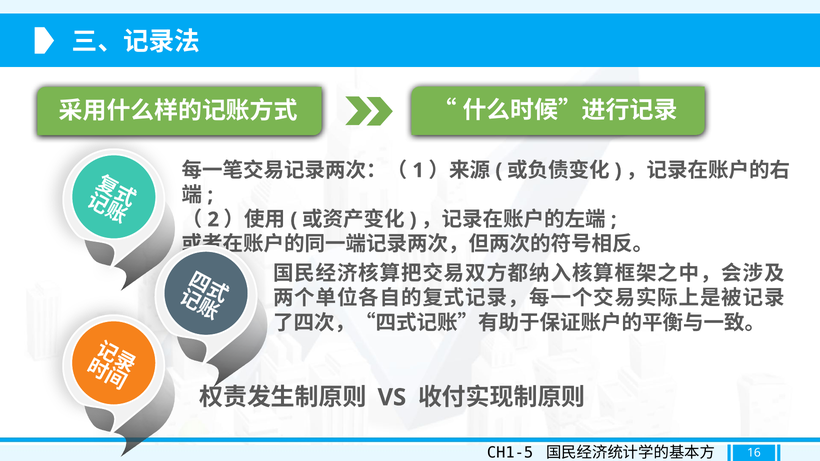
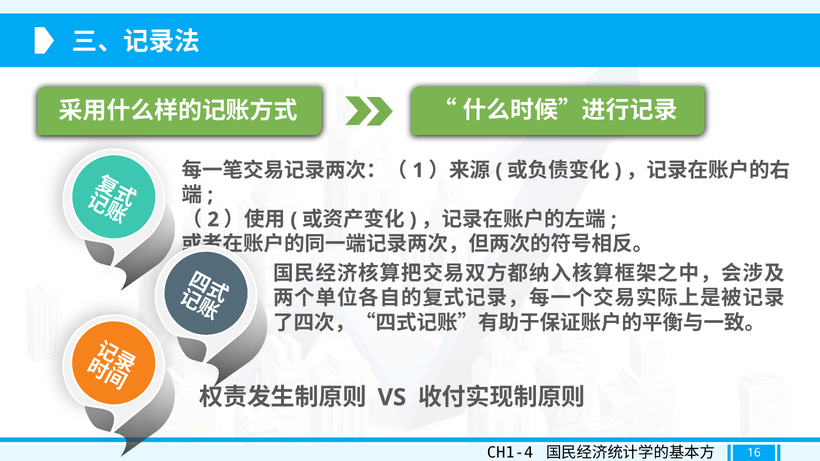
CH1-5: CH1-5 -> CH1-4 (510, 453)
